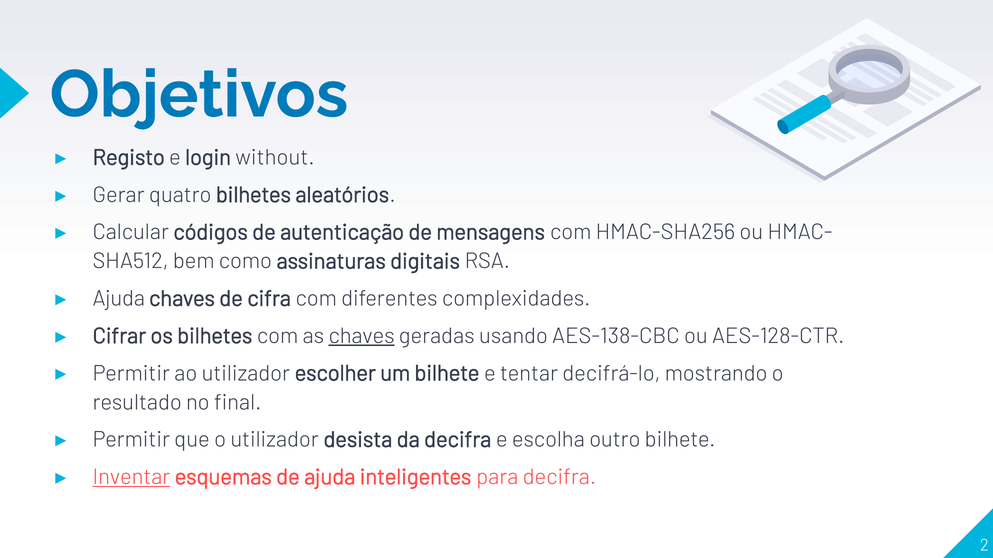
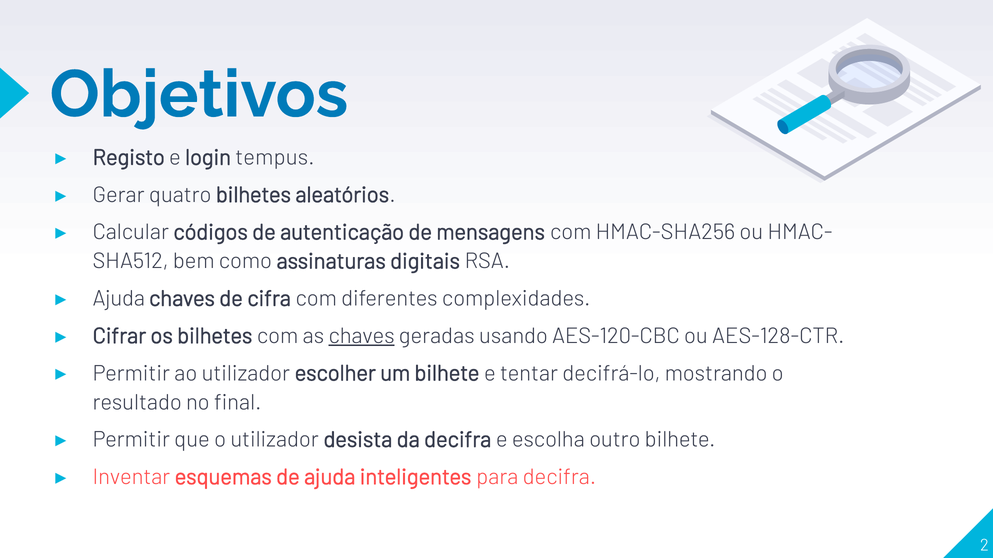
without: without -> tempus (275, 158)
AES-138-CBC: AES-138-CBC -> AES-120-CBC (616, 336)
Inventar underline: present -> none (131, 477)
